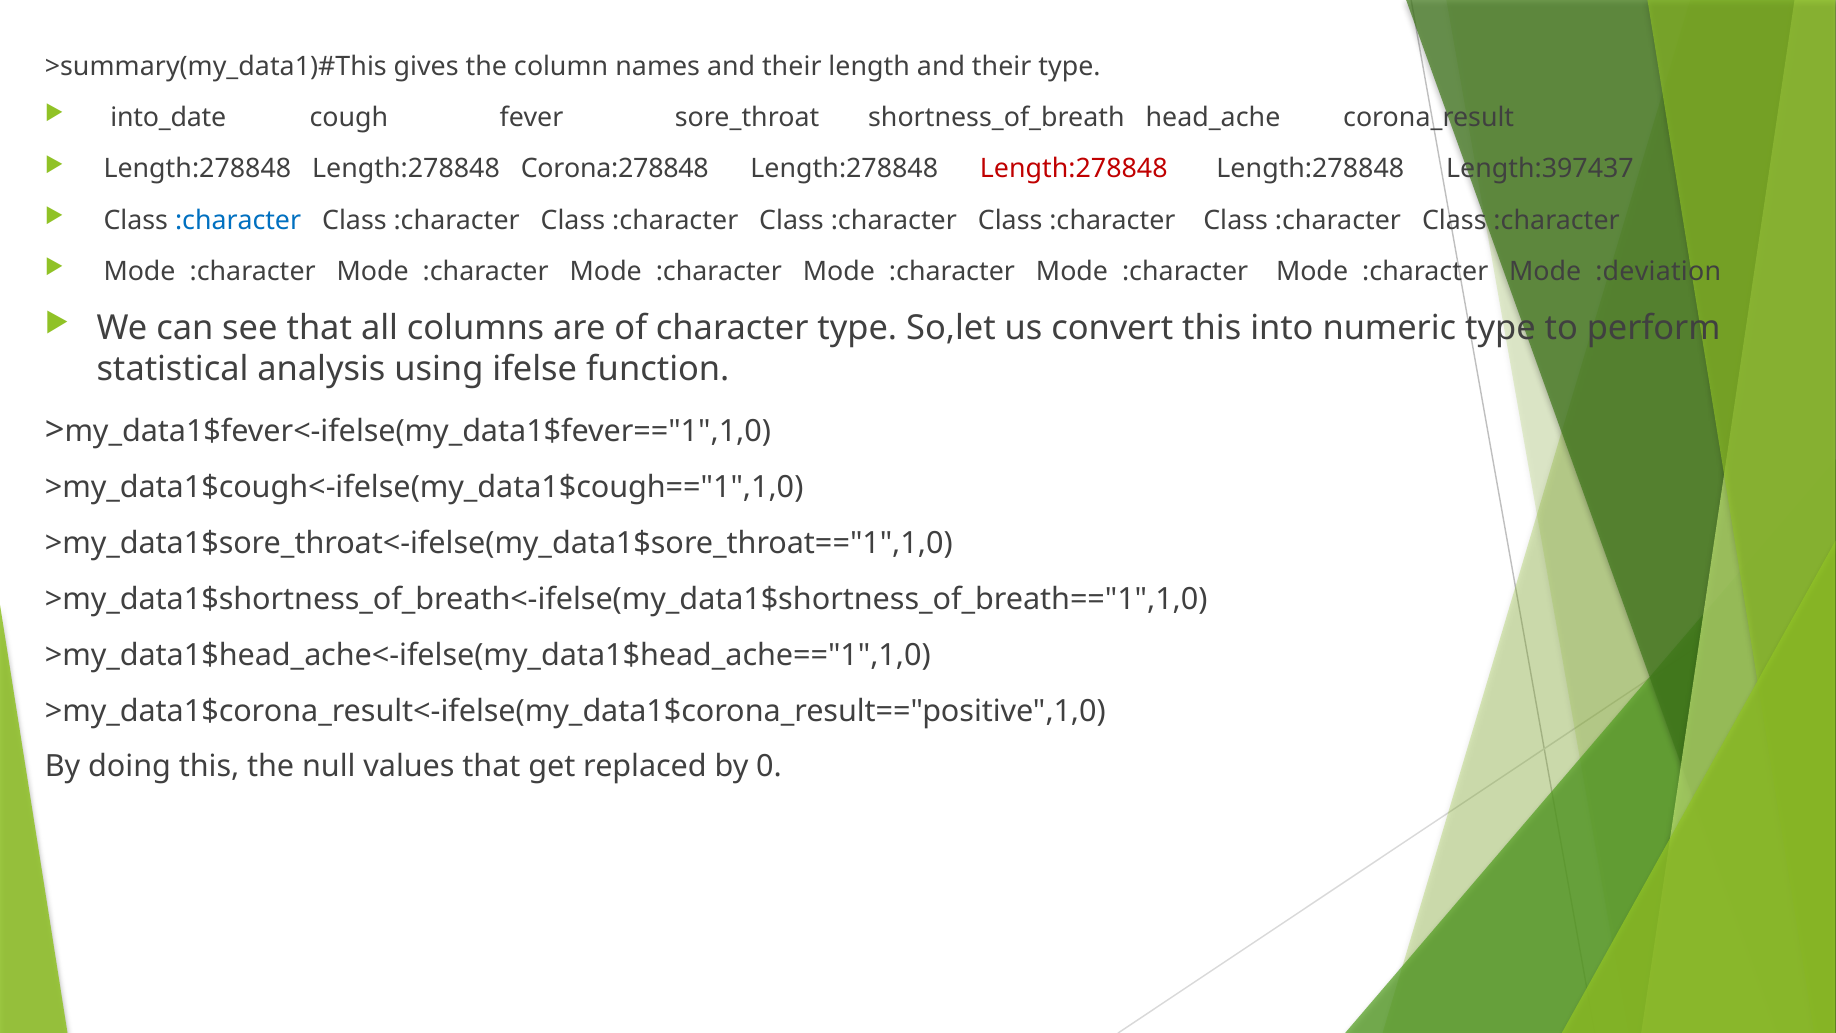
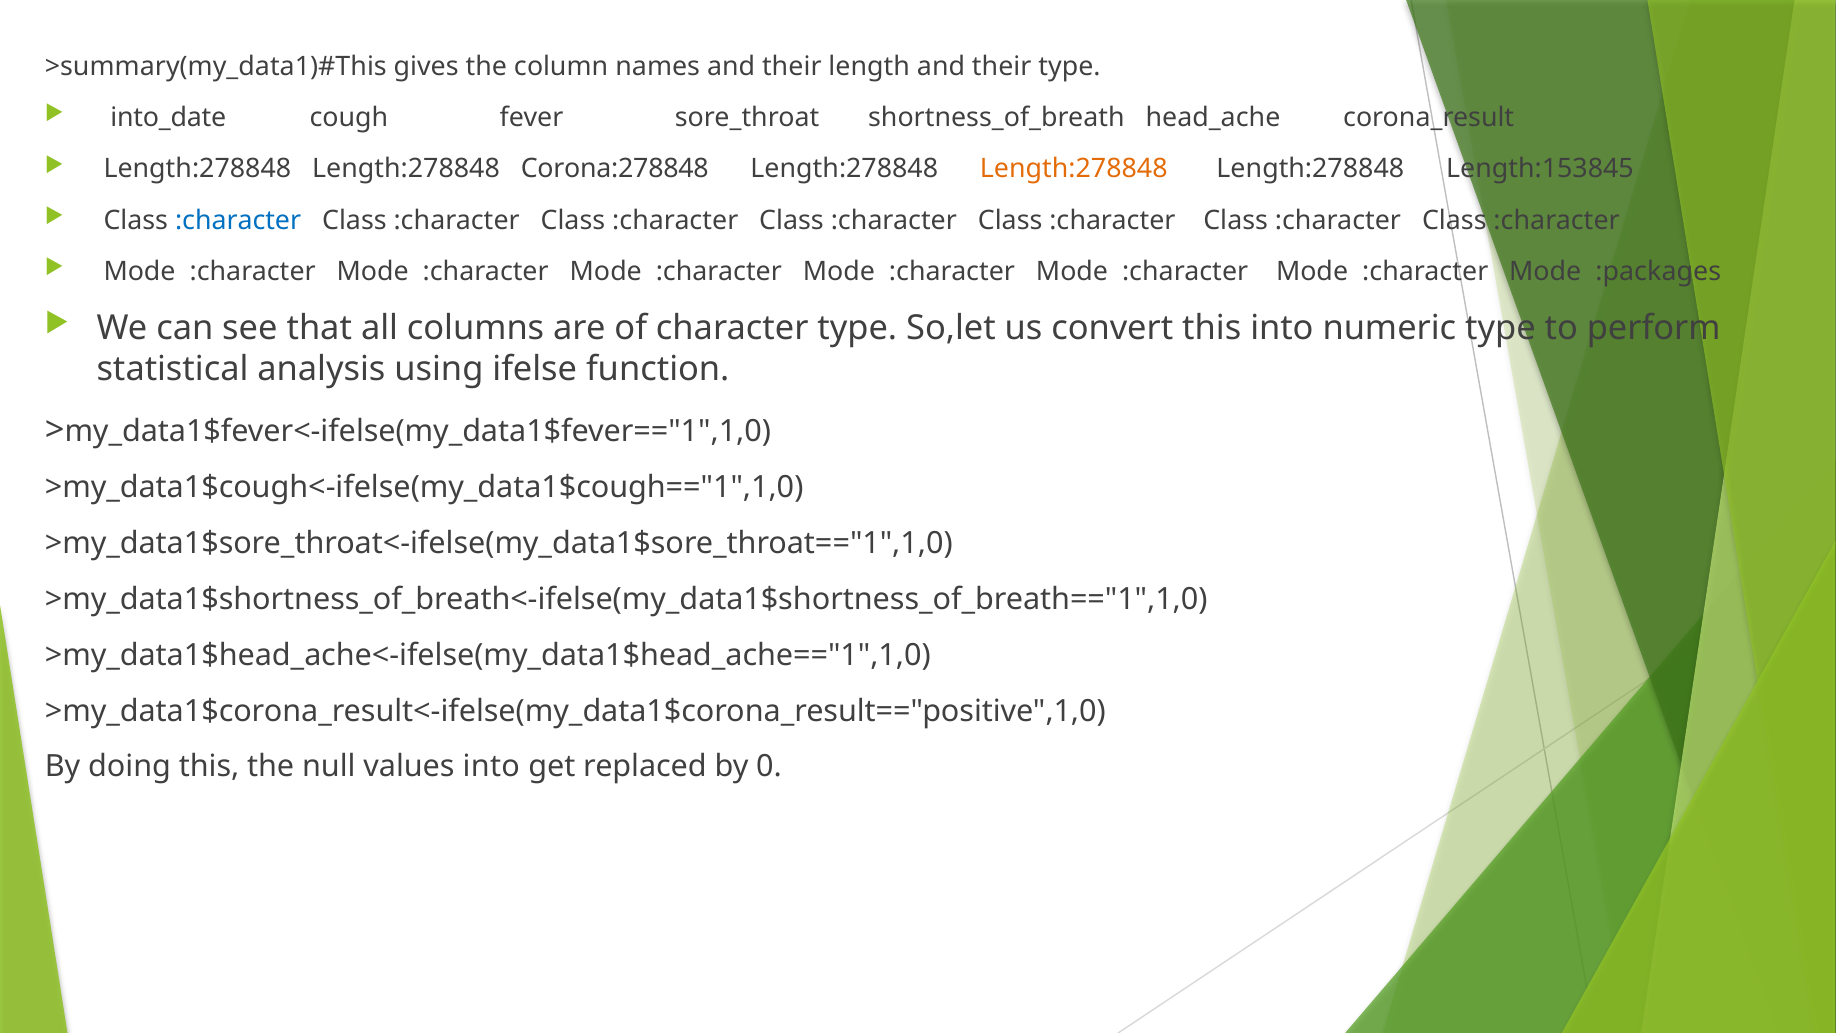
Length:278848 colour: red -> orange (1074, 169)
Length:397437: Length:397437 -> Length:153845 (1540, 169)
:deviation: :deviation -> :packages (1658, 272)
values that: that -> into (491, 767)
